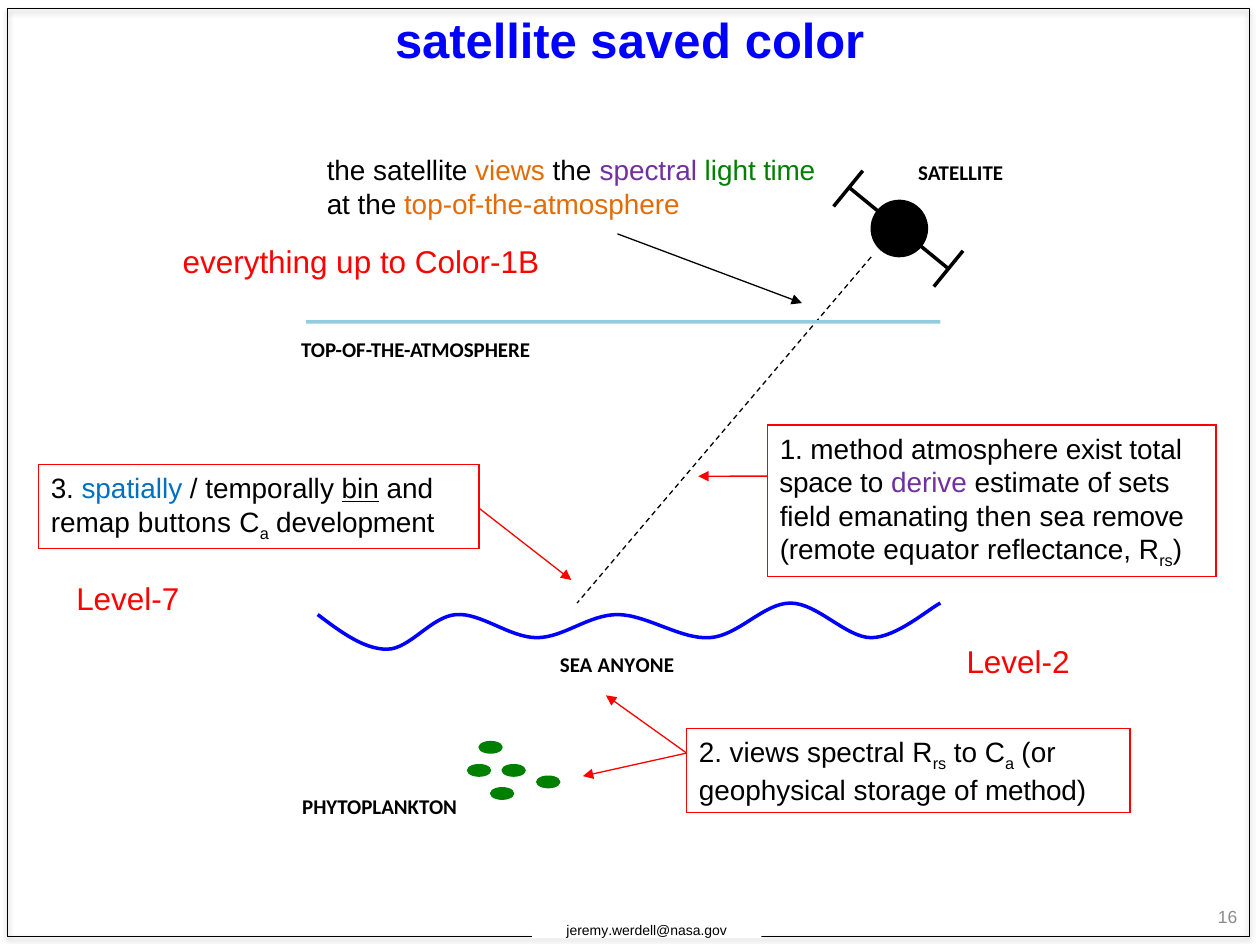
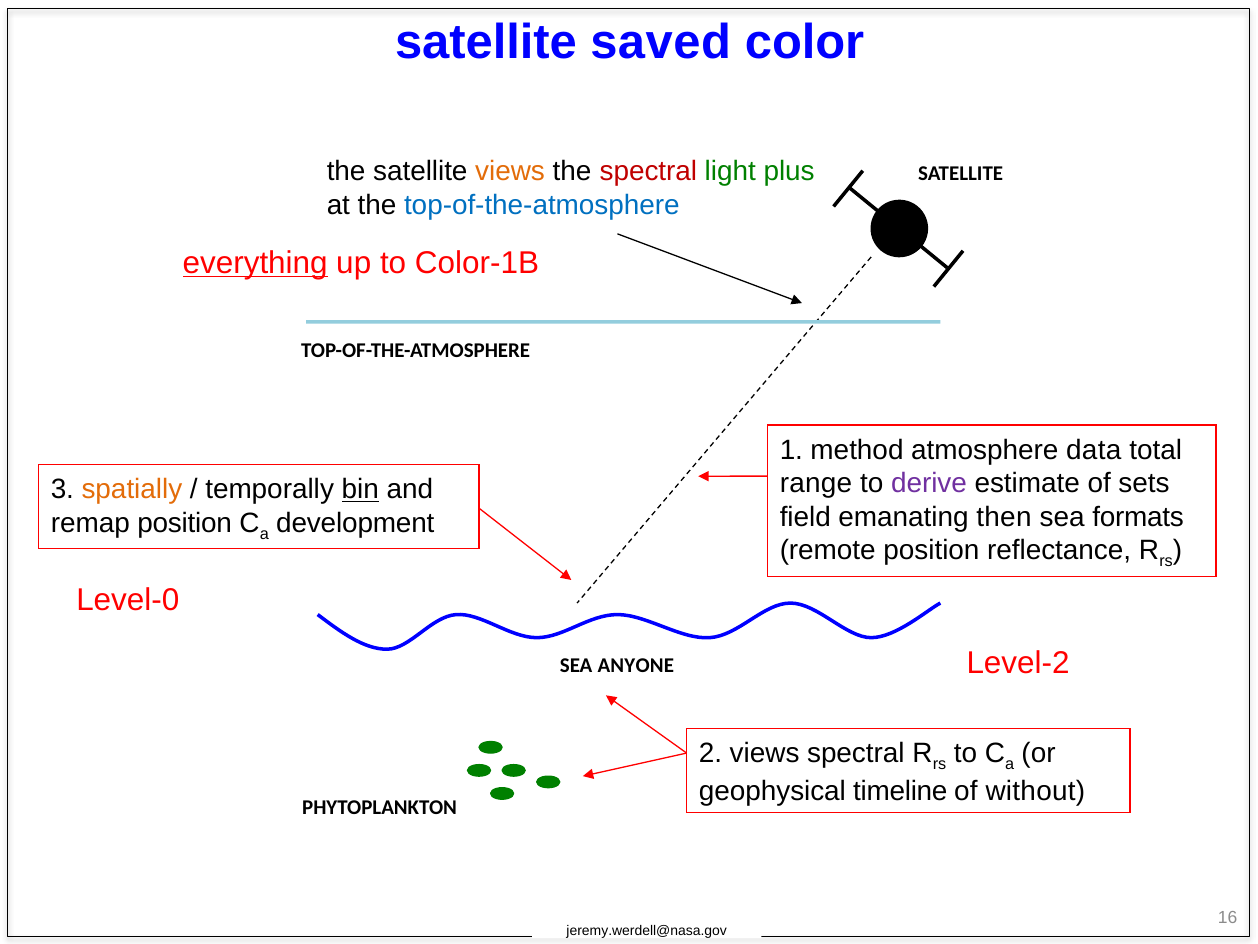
spectral colour: purple -> red (648, 172)
time: time -> plus (789, 172)
top-of-the-atmosphere colour: orange -> blue (542, 205)
everything underline: none -> present (255, 263)
exist: exist -> data (1094, 450)
space: space -> range (816, 483)
spatially colour: blue -> orange (132, 489)
remove: remove -> formats (1138, 517)
remap buttons: buttons -> position (185, 523)
remote equator: equator -> position (931, 550)
Level-7: Level-7 -> Level-0 (128, 600)
storage: storage -> timeline (900, 791)
of method: method -> without (1035, 791)
